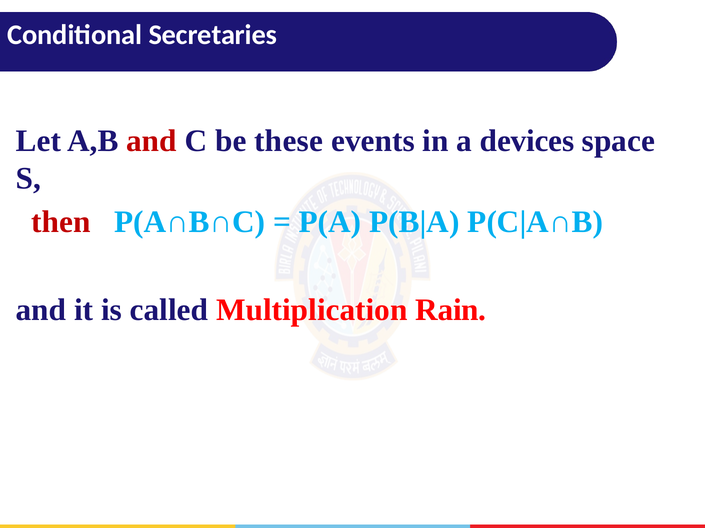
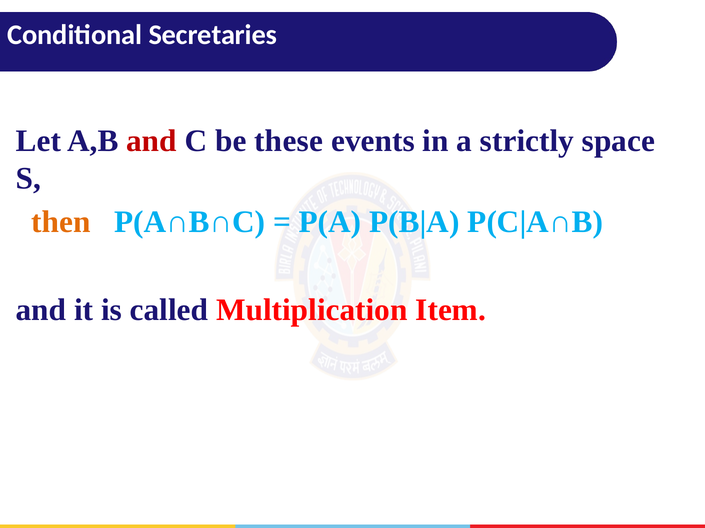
devices: devices -> strictly (527, 141)
then colour: red -> orange (61, 222)
Rain: Rain -> Item (451, 310)
